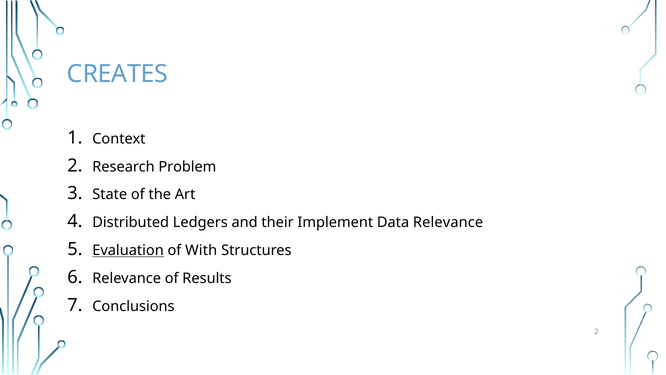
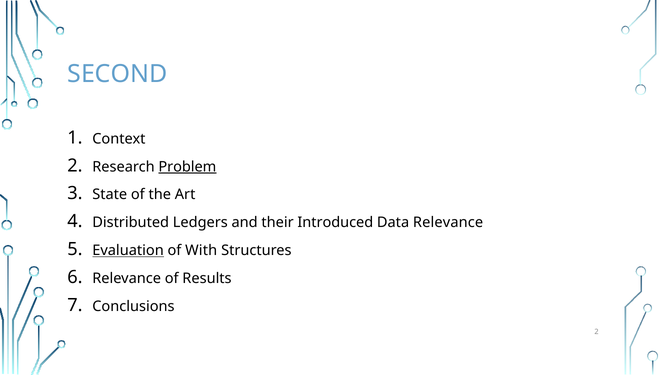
CREATES: CREATES -> SECOND (117, 74)
Problem underline: none -> present (187, 167)
Implement: Implement -> Introduced (335, 222)
